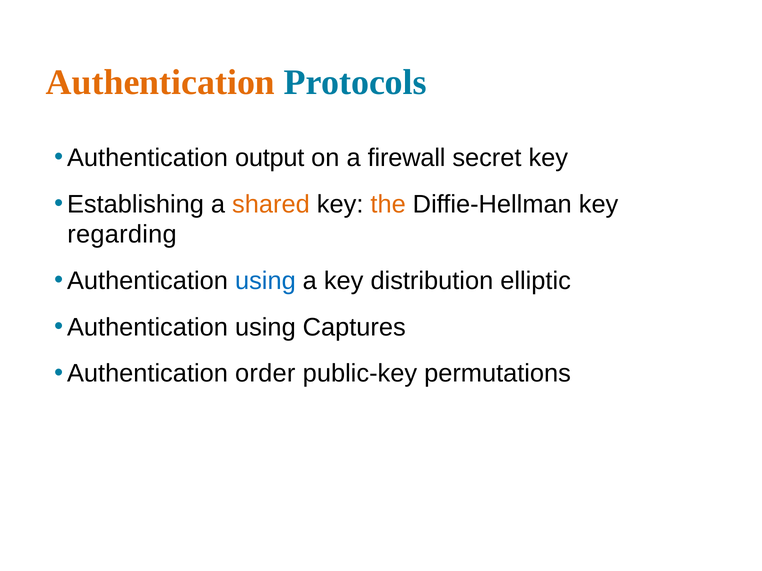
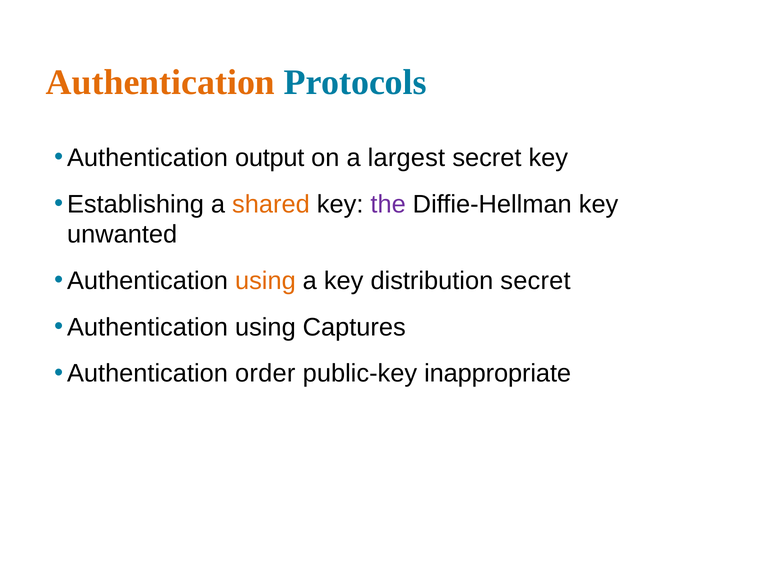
firewall: firewall -> largest (406, 158)
the colour: orange -> purple (388, 204)
regarding: regarding -> unwanted (122, 235)
using colour: blue -> orange (265, 281)
distribution elliptic: elliptic -> secret (535, 281)
permutations: permutations -> inappropriate (498, 374)
